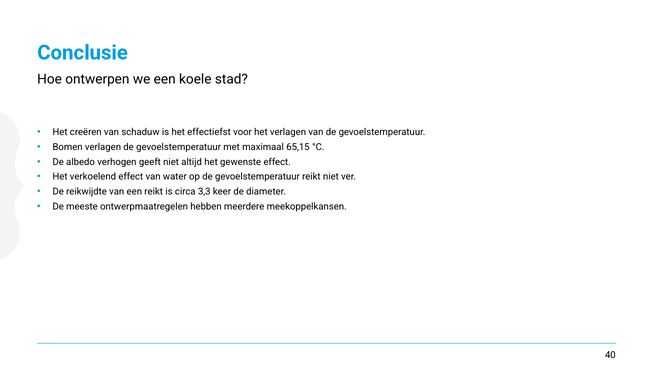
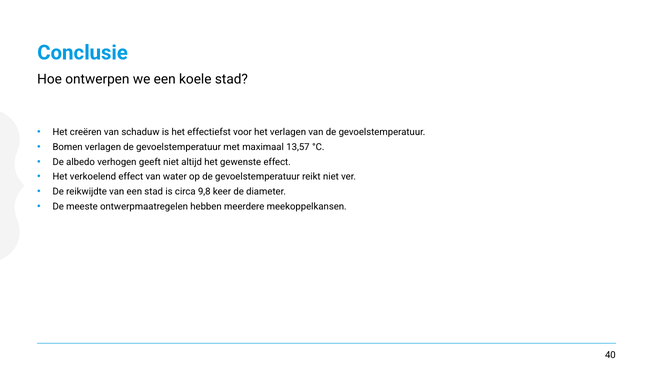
65,15: 65,15 -> 13,57 (298, 147)
een reikt: reikt -> stad (154, 192)
3,3: 3,3 -> 9,8 (204, 192)
